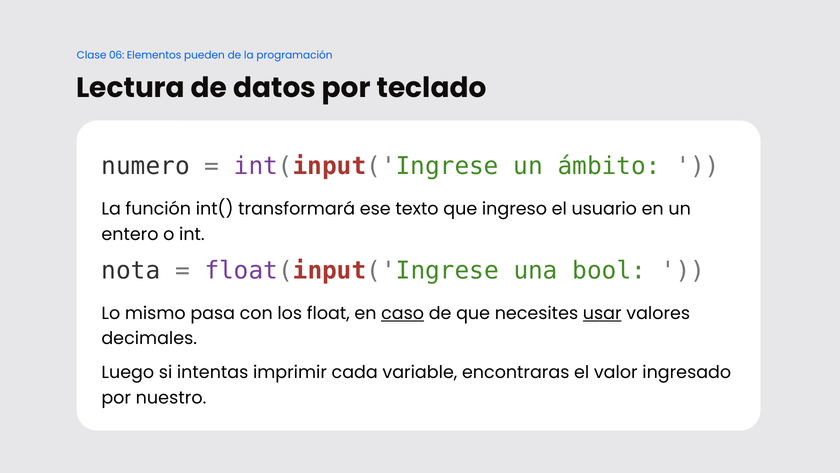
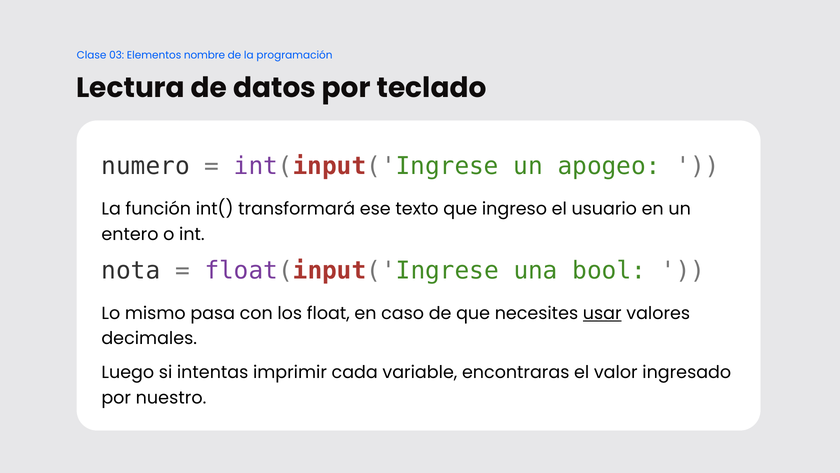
06: 06 -> 03 (117, 55)
pueden: pueden -> nombre (205, 55)
ámbito: ámbito -> apogeo (609, 166)
caso underline: present -> none (403, 313)
